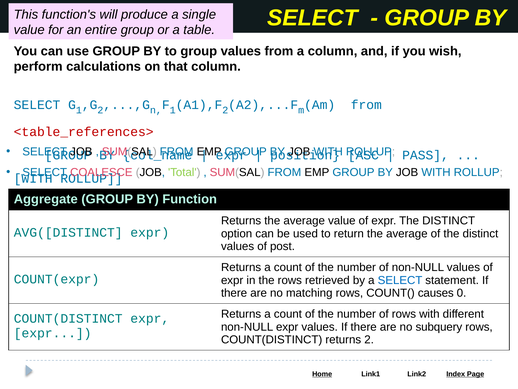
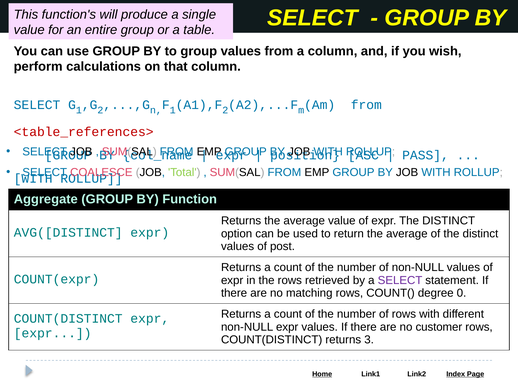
SELECT colour: blue -> purple (400, 280)
causes: causes -> degree (436, 293)
subquery: subquery -> customer (439, 327)
returns 2: 2 -> 3 (369, 339)
